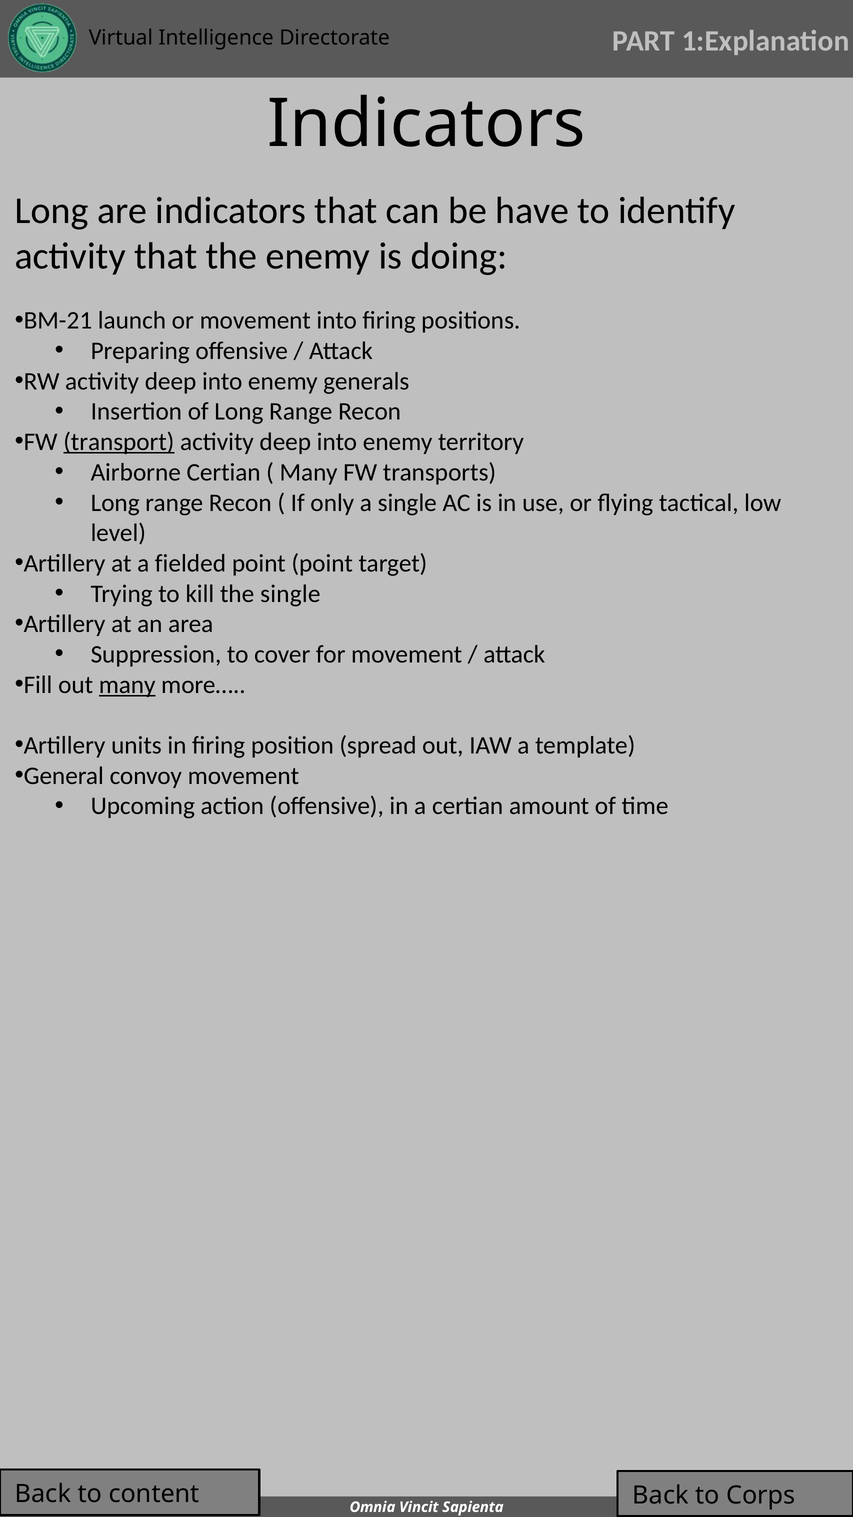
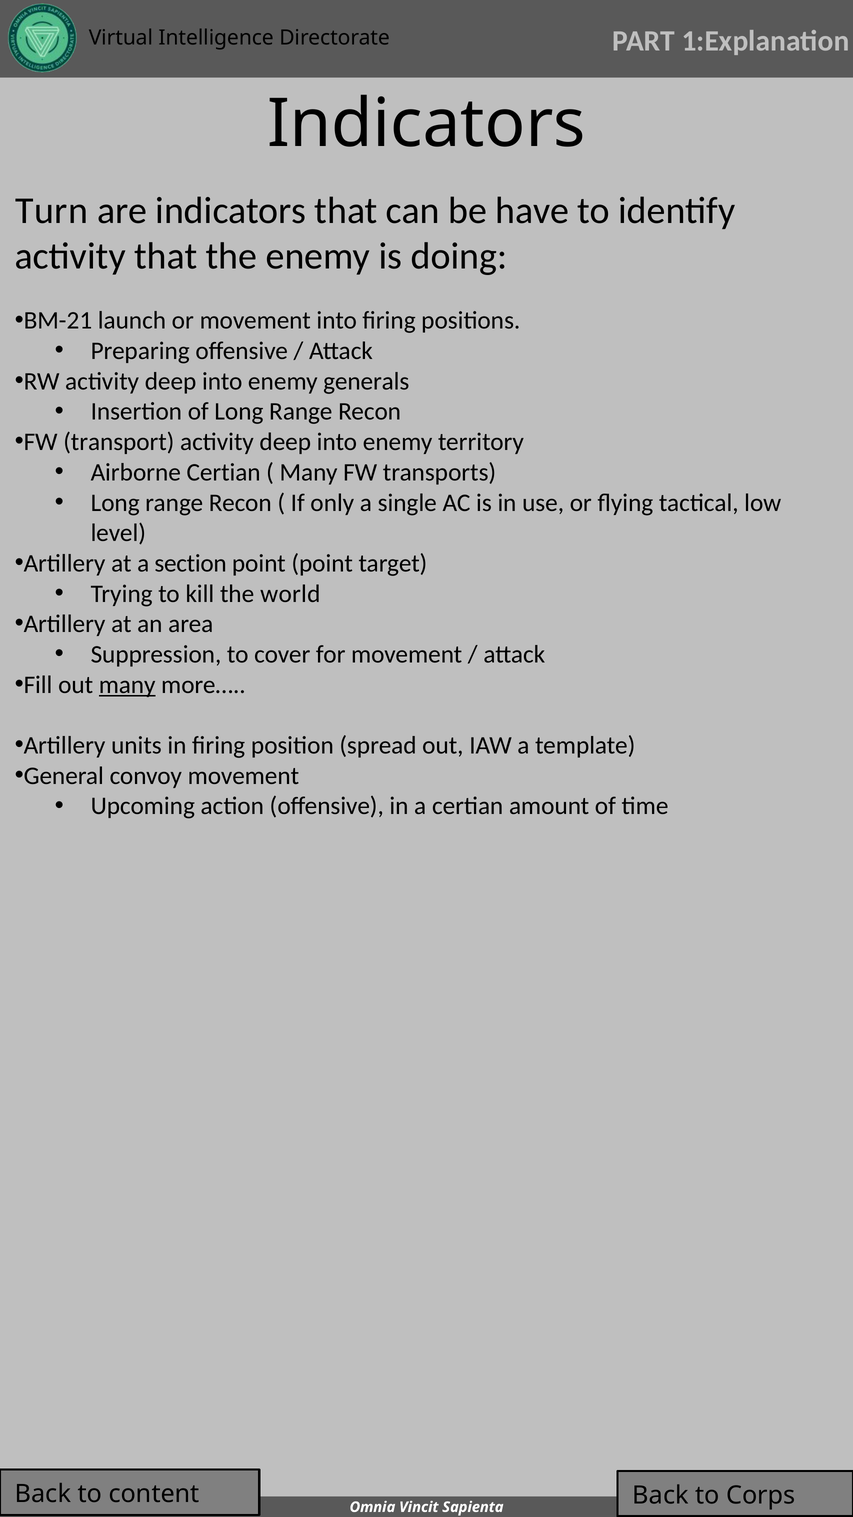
Long: Long -> Turn (52, 210)
transport underline: present -> none (119, 442)
fielded: fielded -> section (191, 563)
the single: single -> world (290, 593)
